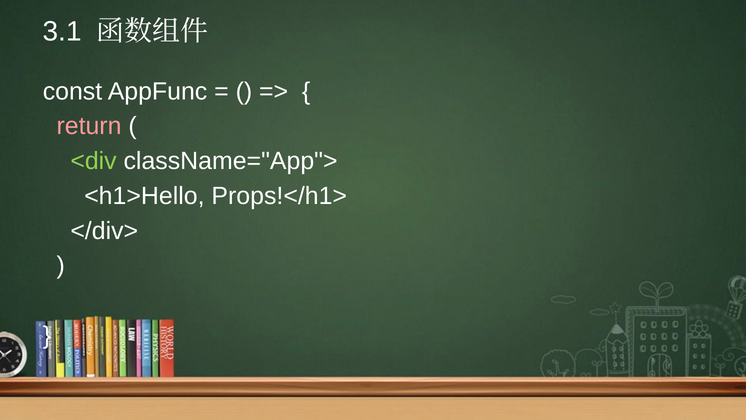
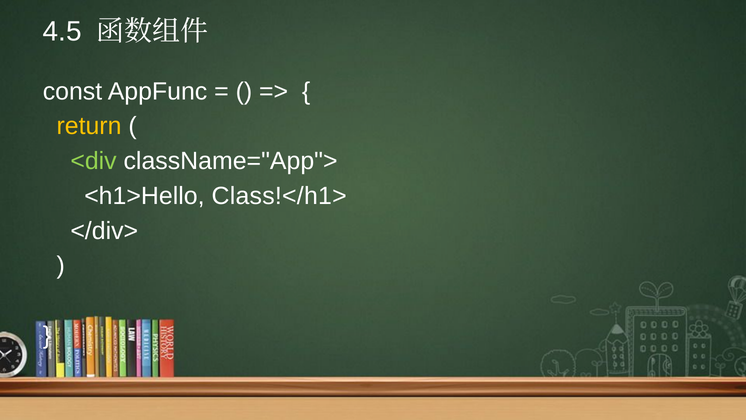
3.1: 3.1 -> 4.5 (62, 31)
return colour: pink -> yellow (89, 126)
Props!</h1>: Props!</h1> -> Class!</h1> (279, 196)
